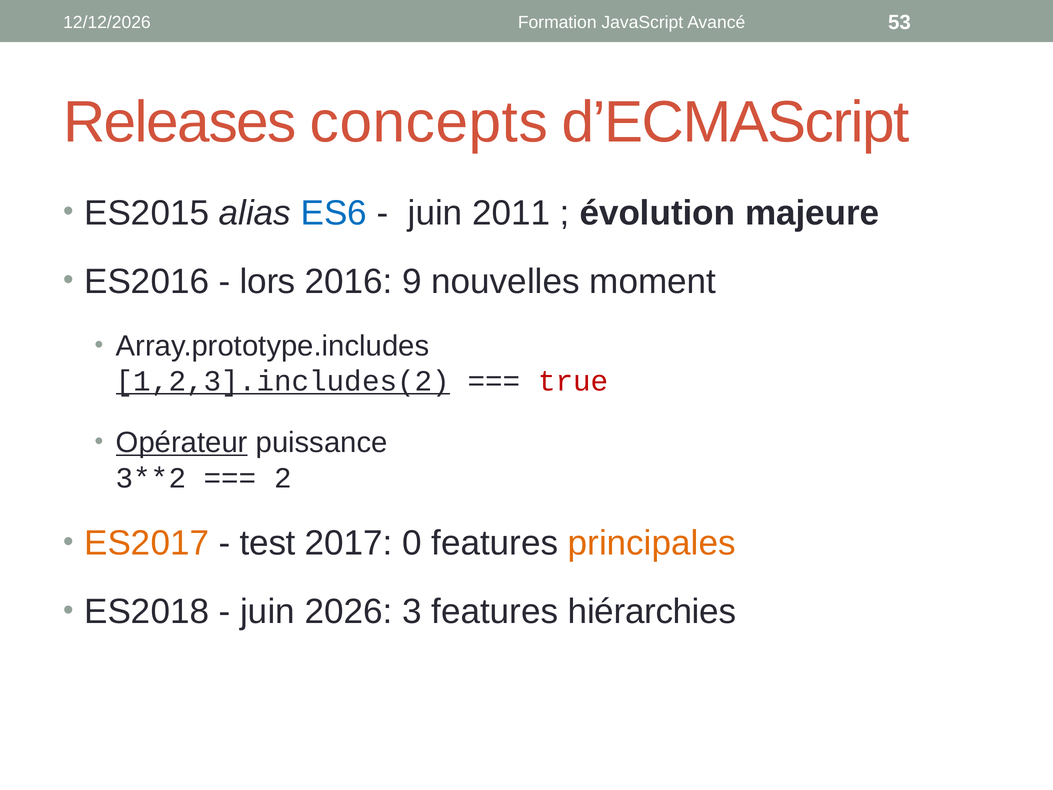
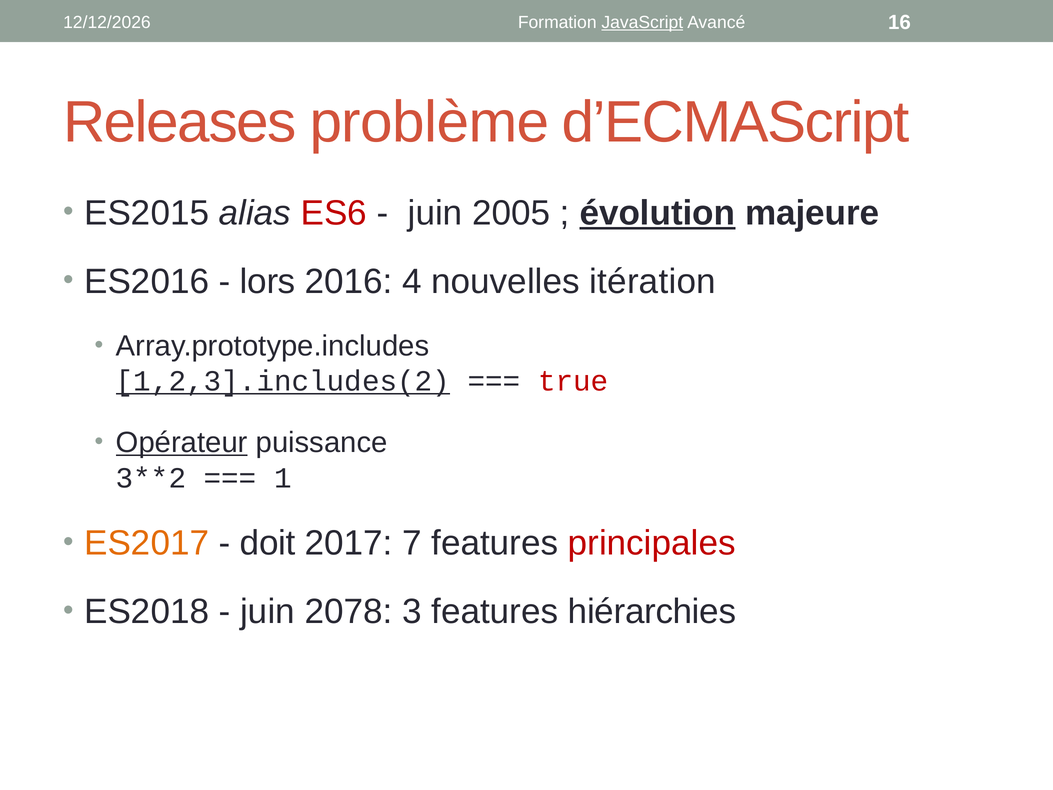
JavaScript underline: none -> present (642, 22)
53: 53 -> 16 (899, 22)
concepts: concepts -> problème (429, 123)
ES6 colour: blue -> red (334, 213)
2011: 2011 -> 2005 (511, 213)
évolution underline: none -> present (657, 213)
9: 9 -> 4 (412, 282)
moment: moment -> itération (653, 282)
2: 2 -> 1 (283, 478)
test: test -> doit (268, 543)
0: 0 -> 7 (412, 543)
principales colour: orange -> red (652, 543)
2026: 2026 -> 2078 (349, 612)
